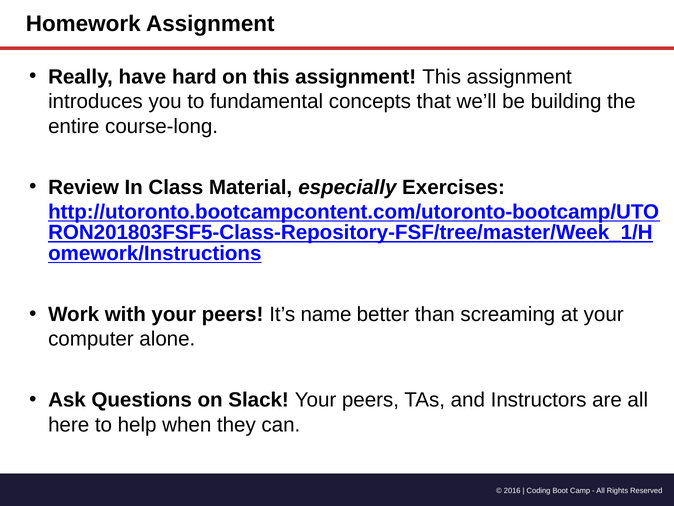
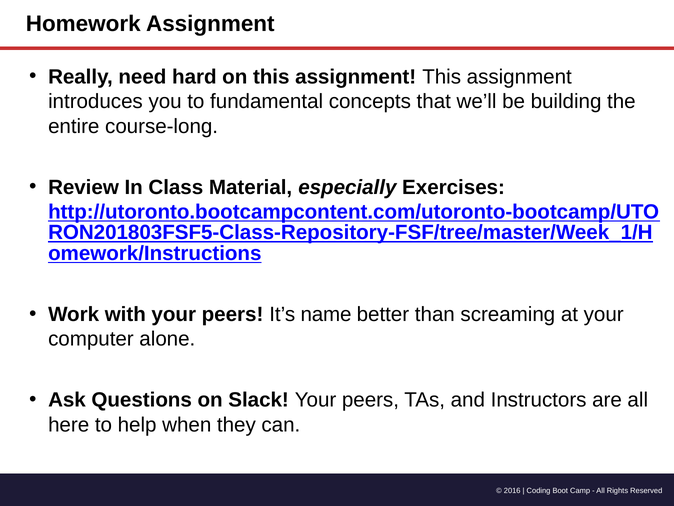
have: have -> need (142, 77)
